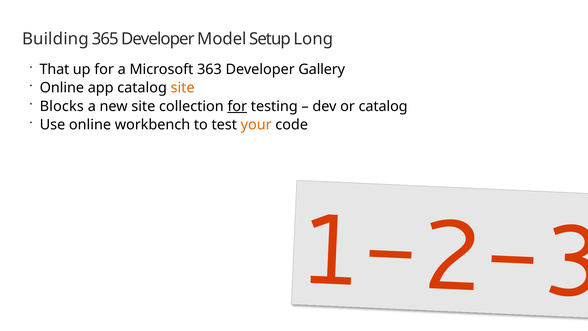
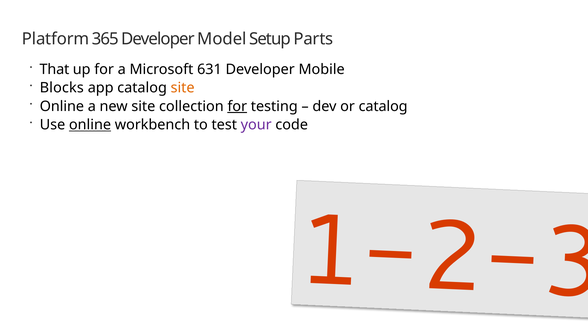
Building: Building -> Platform (56, 39)
Long: Long -> Parts (313, 39)
363: 363 -> 631 (209, 69)
Gallery: Gallery -> Mobile (322, 69)
Online: Online -> Blocks (62, 88)
Blocks: Blocks -> Online (62, 106)
online underline: none -> present (90, 125)
your colour: orange -> purple (256, 125)
